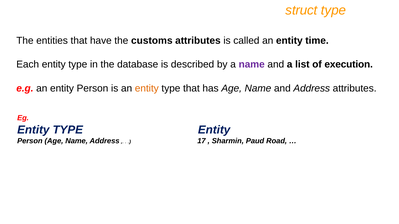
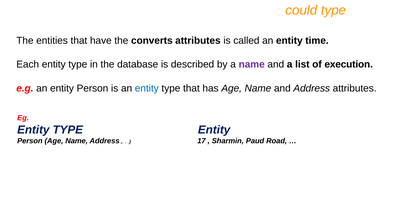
struct: struct -> could (301, 10)
customs: customs -> converts (152, 41)
entity colour: orange -> blue (147, 88)
